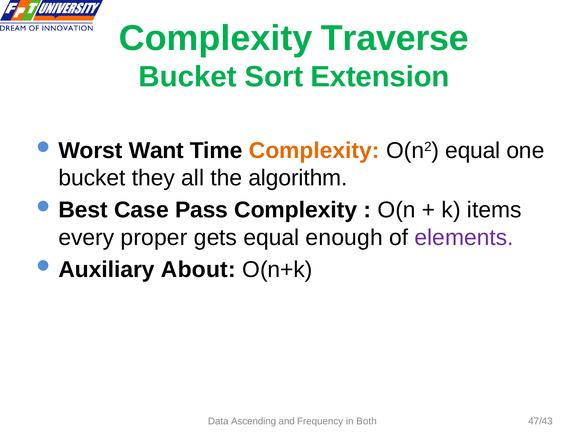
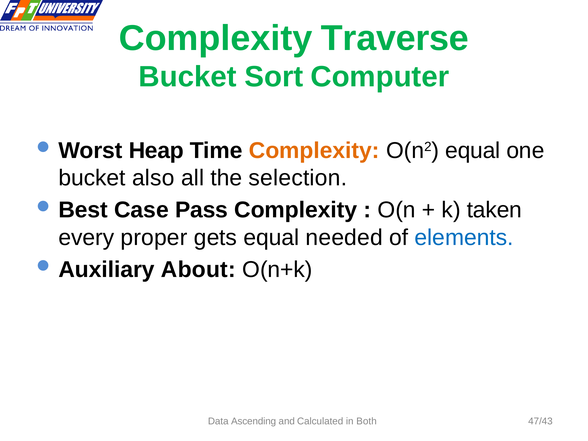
Extension: Extension -> Computer (380, 77)
Want: Want -> Heap (156, 151)
they: they -> also (153, 178)
algorithm: algorithm -> selection (298, 178)
items: items -> taken (494, 210)
enough: enough -> needed (344, 238)
elements colour: purple -> blue (464, 238)
Frequency: Frequency -> Calculated (320, 421)
